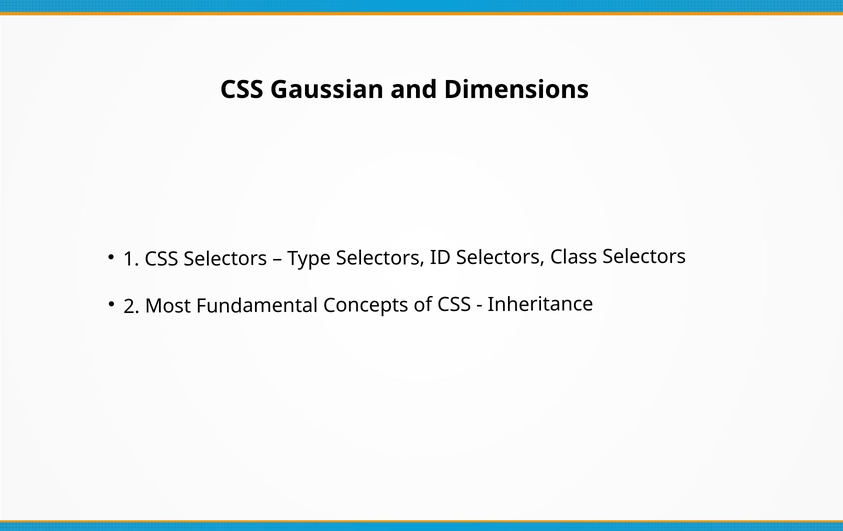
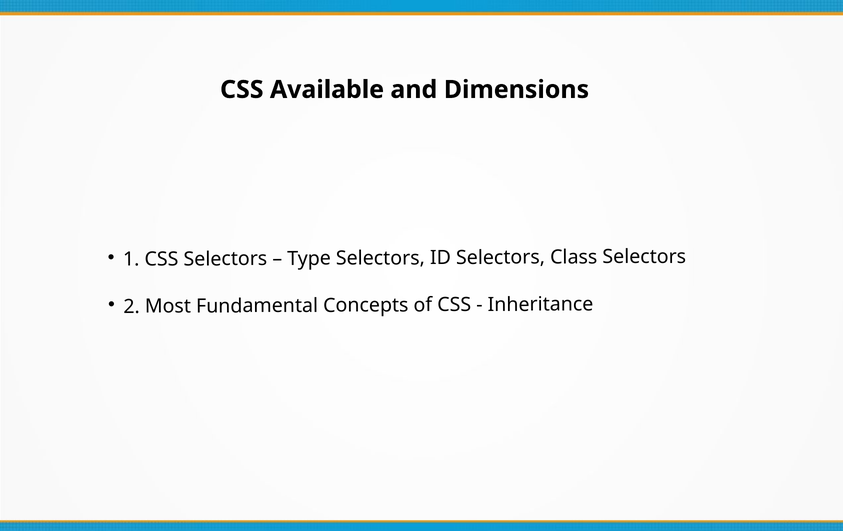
Gaussian: Gaussian -> Available (327, 90)
